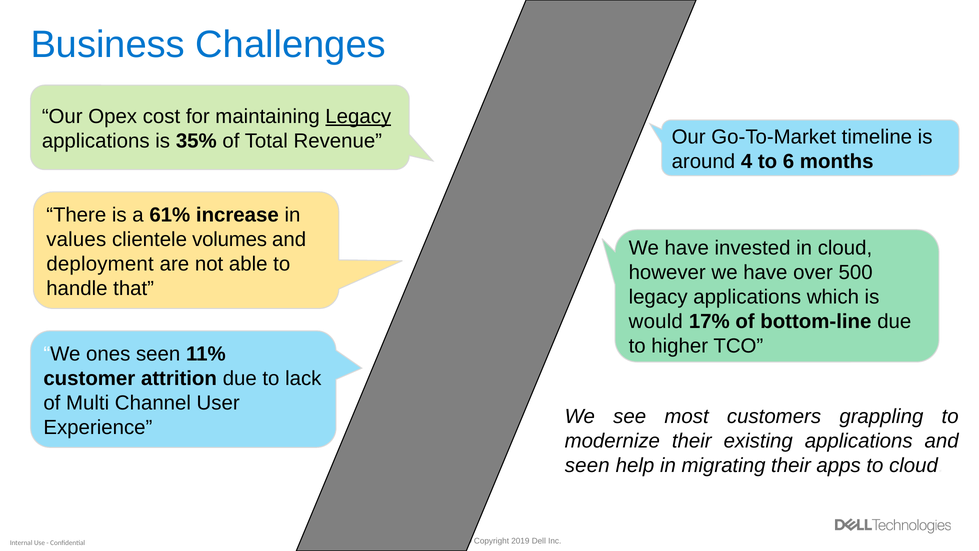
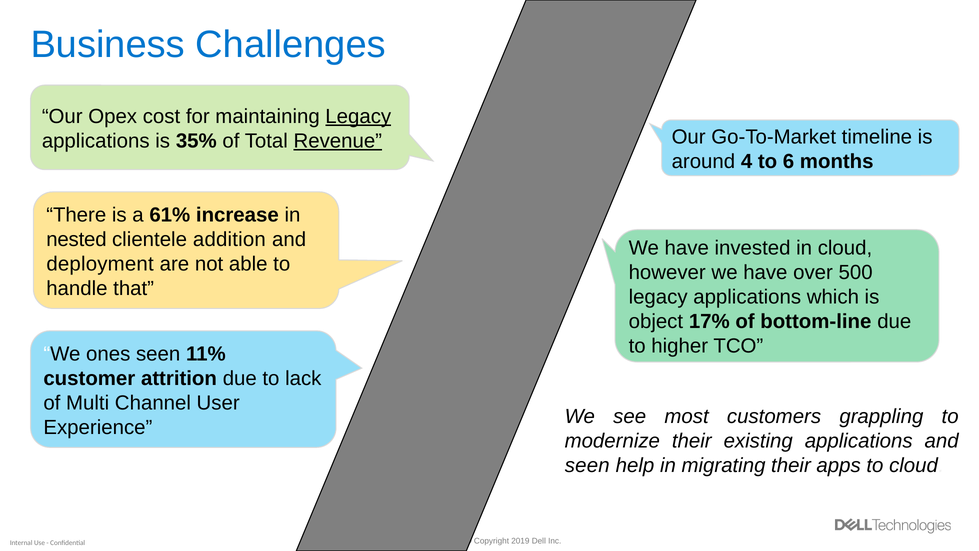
Revenue underline: none -> present (338, 141)
values: values -> nested (76, 239)
volumes: volumes -> addition (229, 239)
would: would -> object (656, 322)
